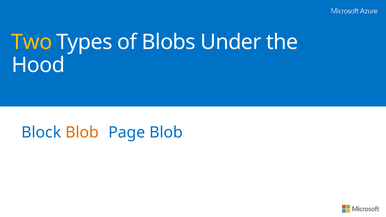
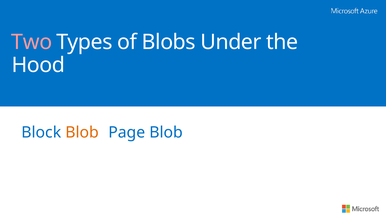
Two colour: yellow -> pink (32, 42)
